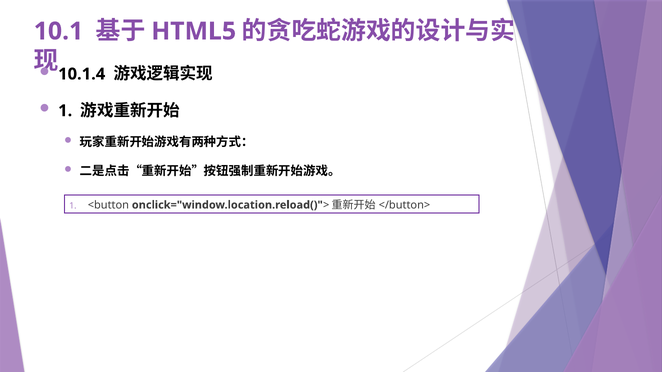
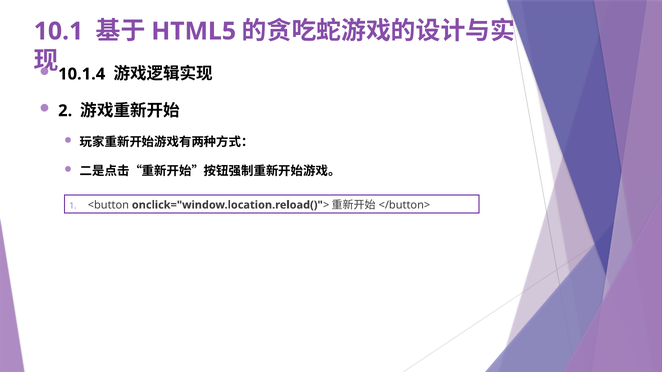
1: 1 -> 2 (65, 111)
